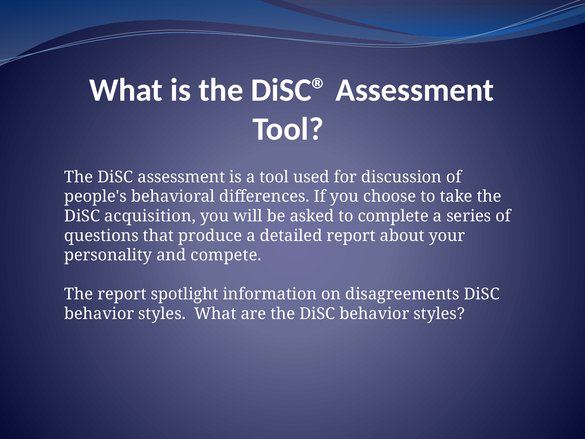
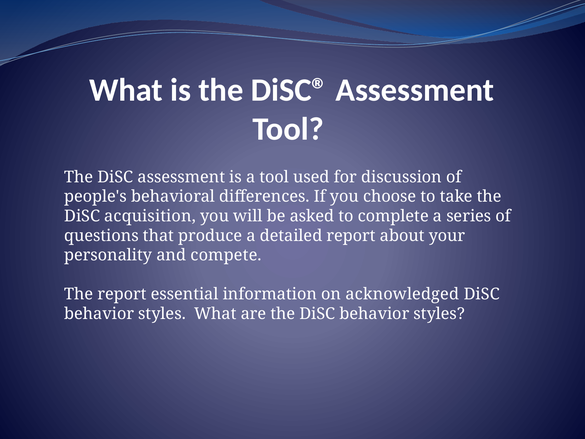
spotlight: spotlight -> essential (185, 294)
disagreements: disagreements -> acknowledged (402, 294)
